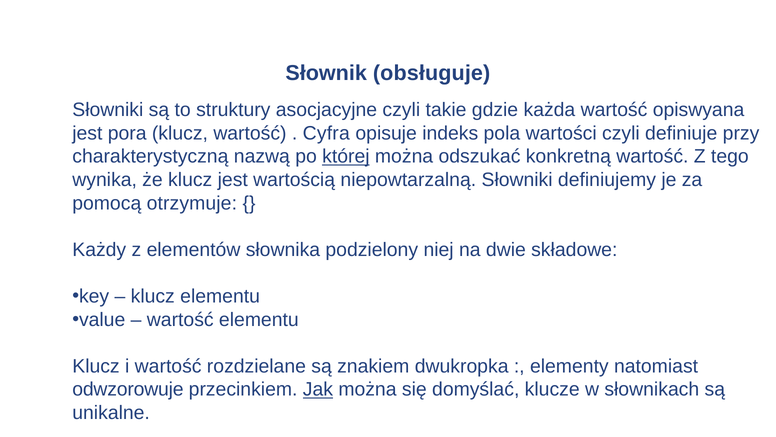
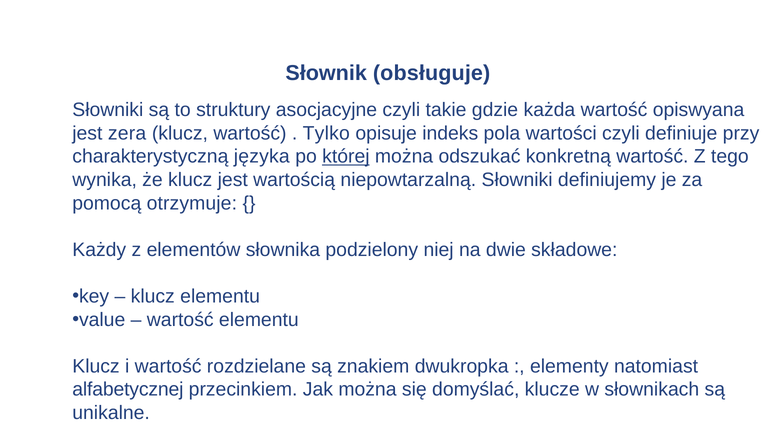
pora: pora -> zera (127, 133)
Cyfra: Cyfra -> Tylko (326, 133)
nazwą: nazwą -> języka (262, 156)
odwzorowuje: odwzorowuje -> alfabetycznej (128, 389)
Jak underline: present -> none (318, 389)
